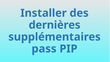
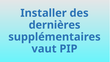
pass: pass -> vaut (44, 49)
